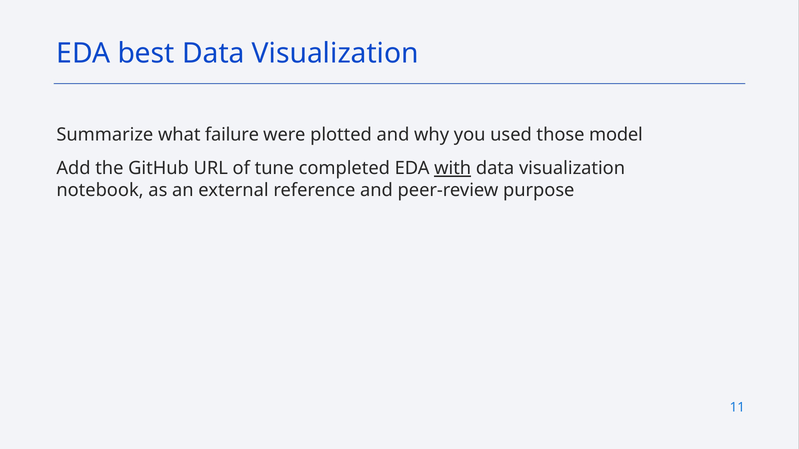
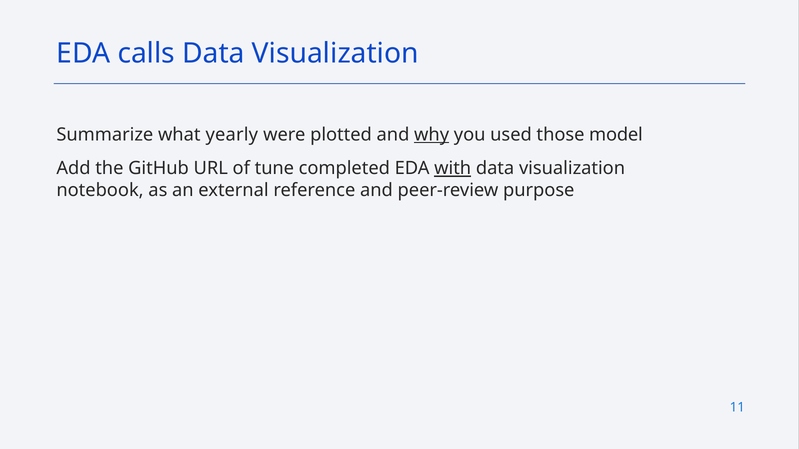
best: best -> calls (146, 53)
failure: failure -> yearly (232, 135)
why underline: none -> present (432, 135)
